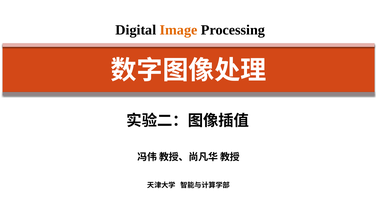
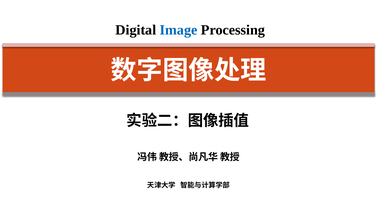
Image colour: orange -> blue (179, 30)
